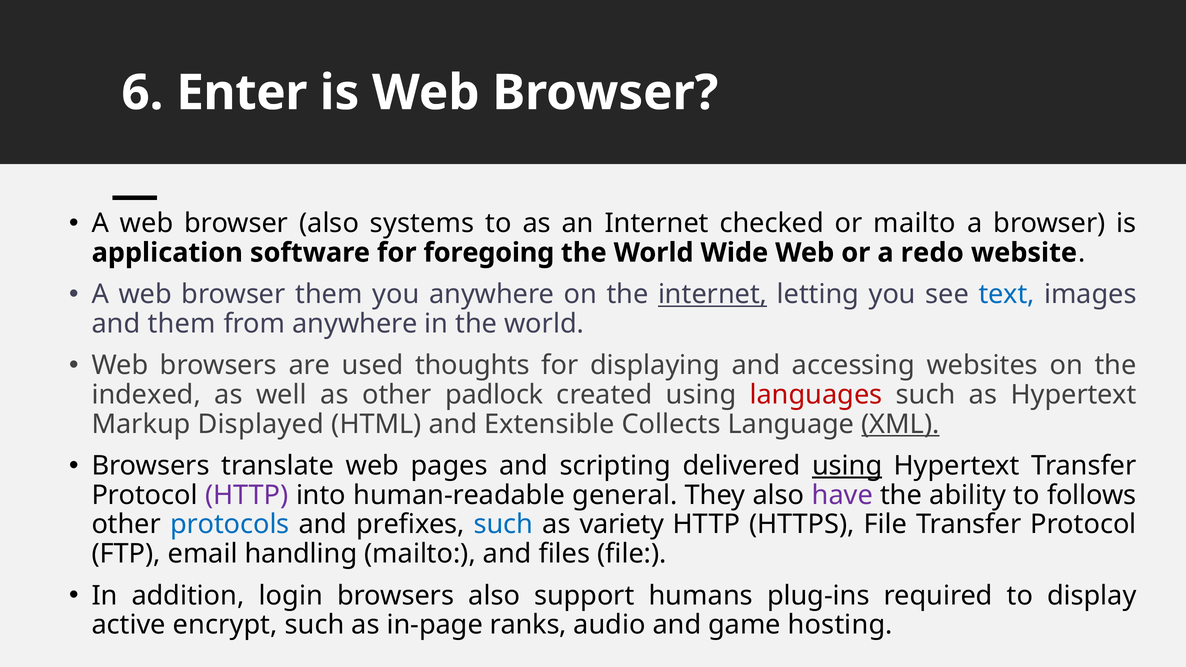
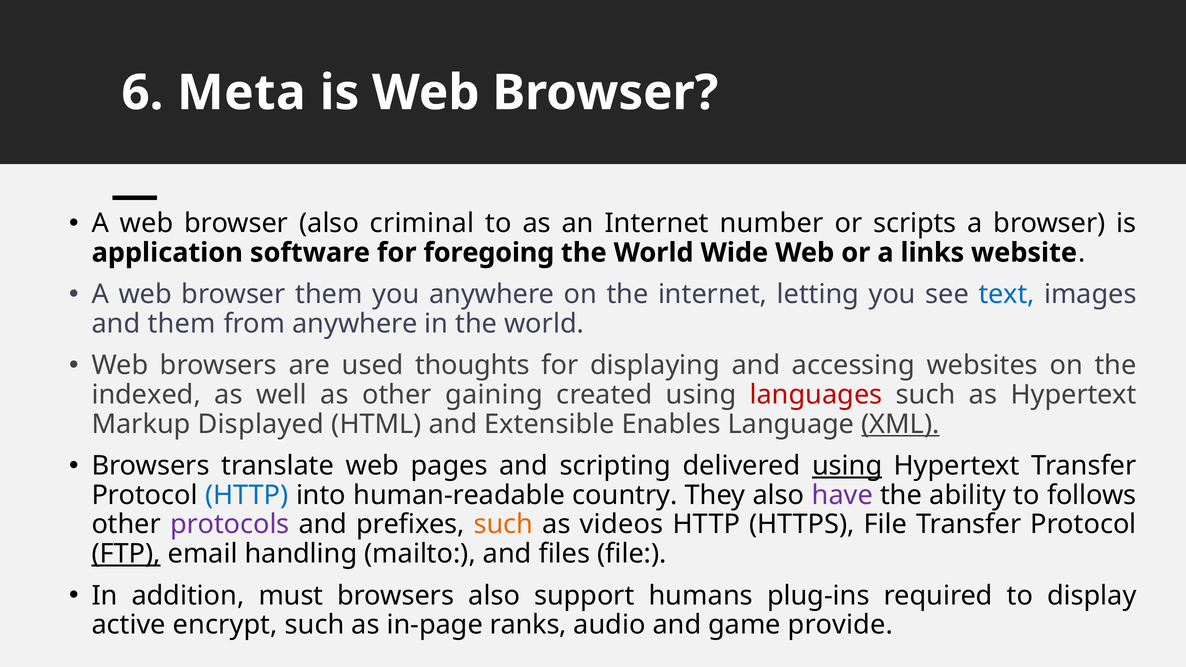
Enter: Enter -> Meta (241, 93)
systems: systems -> criminal (422, 223)
checked: checked -> number (772, 223)
or mailto: mailto -> scripts (915, 223)
redo: redo -> links (932, 253)
internet underline: present -> none (713, 294)
padlock: padlock -> gaining (494, 395)
Collects: Collects -> Enables (671, 424)
HTTP colour: purple -> blue (247, 495)
general: general -> country (625, 495)
protocols colour: blue -> purple (230, 525)
such colour: blue -> orange (504, 525)
variety: variety -> videos (622, 525)
FTP underline: none -> present (126, 554)
login: login -> must (291, 596)
hosting: hosting -> provide (840, 625)
